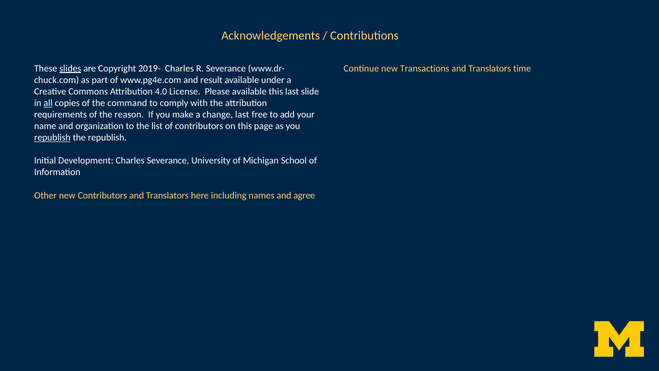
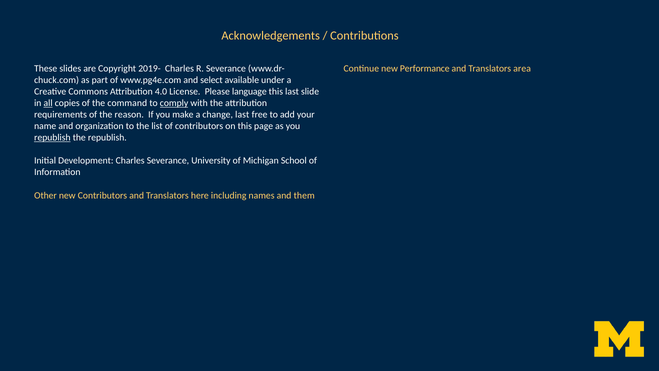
slides underline: present -> none (70, 68)
Transactions: Transactions -> Performance (425, 68)
time: time -> area (522, 68)
result: result -> select (211, 80)
Please available: available -> language (249, 91)
comply underline: none -> present (174, 103)
agree: agree -> them (304, 195)
